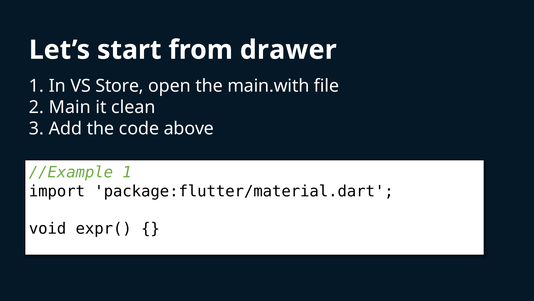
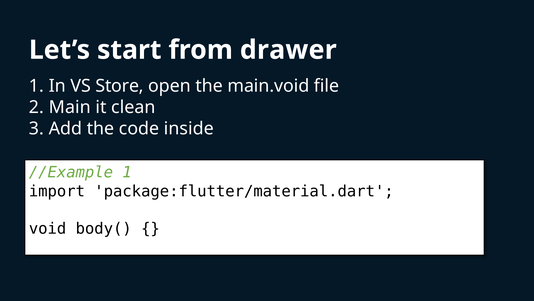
main.with: main.with -> main.void (268, 86)
above: above -> inside (189, 128)
expr(: expr( -> body( (104, 228)
